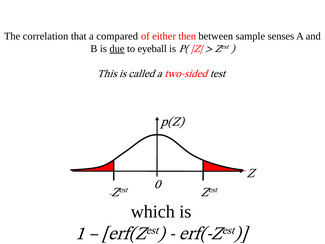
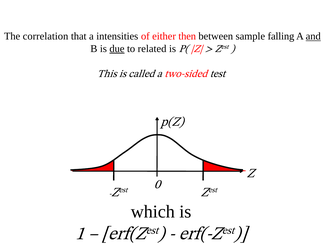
compared: compared -> intensities (117, 36)
senses: senses -> falling (281, 36)
and underline: none -> present (313, 36)
eyeball: eyeball -> related (152, 49)
